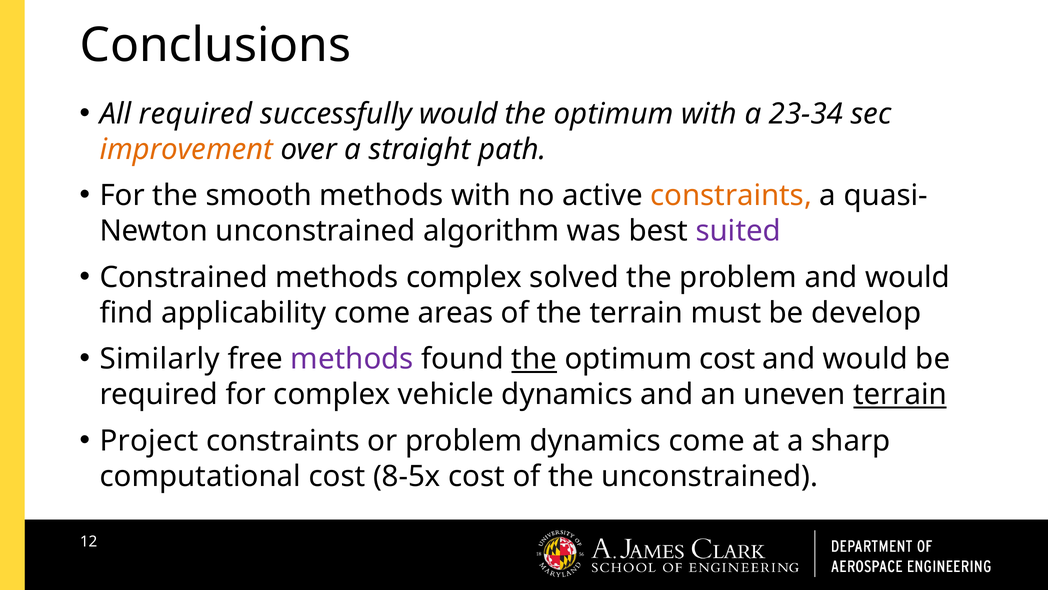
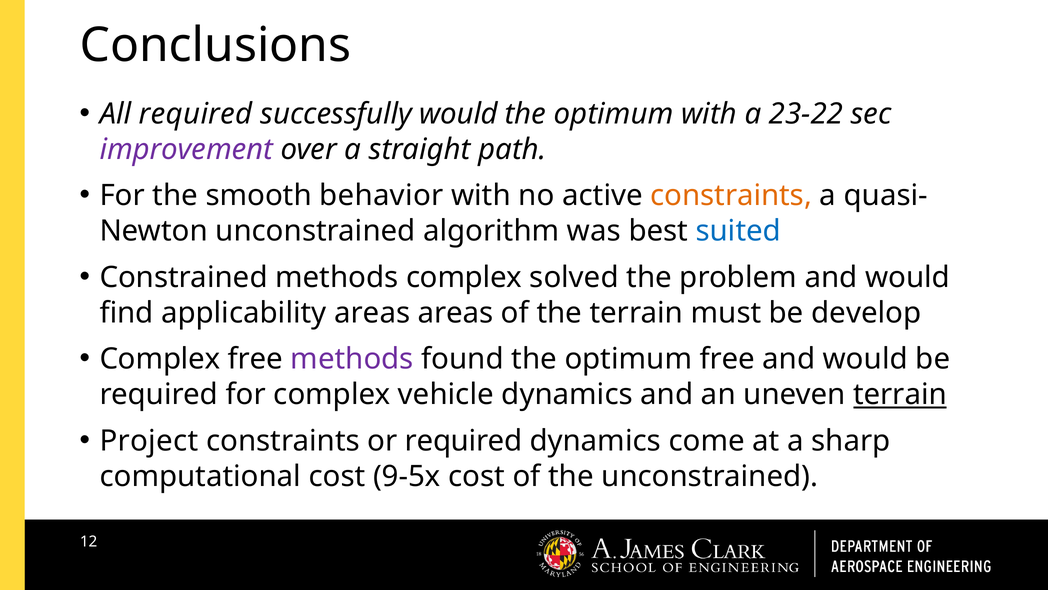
23-34: 23-34 -> 23-22 (806, 114)
improvement colour: orange -> purple (186, 149)
smooth methods: methods -> behavior (381, 195)
suited colour: purple -> blue (738, 231)
applicability come: come -> areas (372, 313)
Similarly: Similarly -> Complex (160, 359)
the underline: present -> none (534, 359)
optimum cost: cost -> free (727, 359)
or problem: problem -> required (464, 441)
8-5x: 8-5x -> 9-5x (407, 476)
